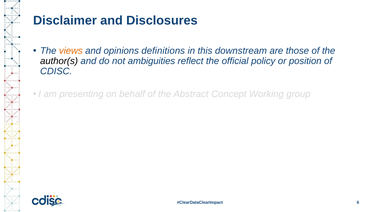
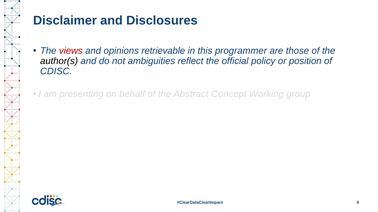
views colour: orange -> red (71, 51)
definitions: definitions -> retrievable (163, 51)
downstream: downstream -> programmer (241, 51)
